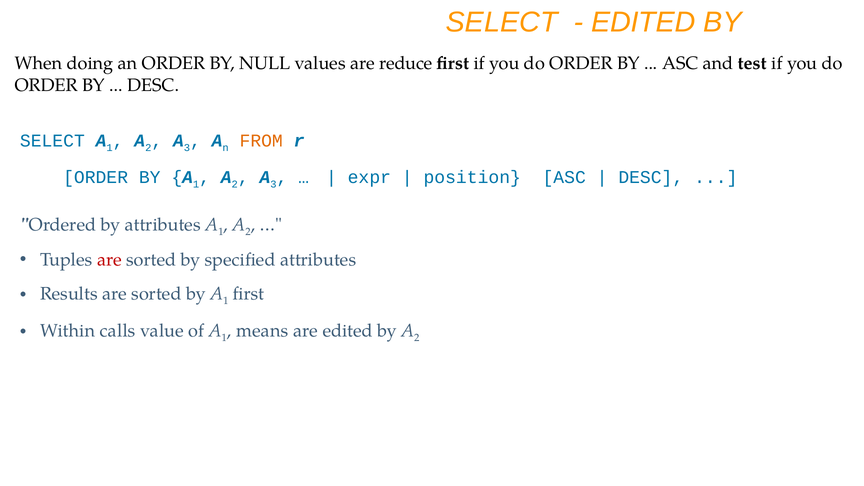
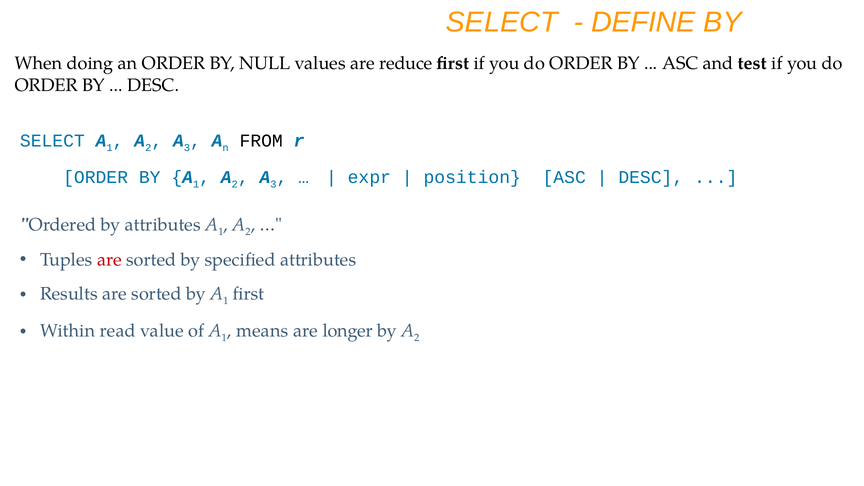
EDITED: EDITED -> DEFINE (643, 22)
FROM colour: orange -> black (261, 141)
calls: calls -> read (118, 331)
are edited: edited -> longer (348, 331)
